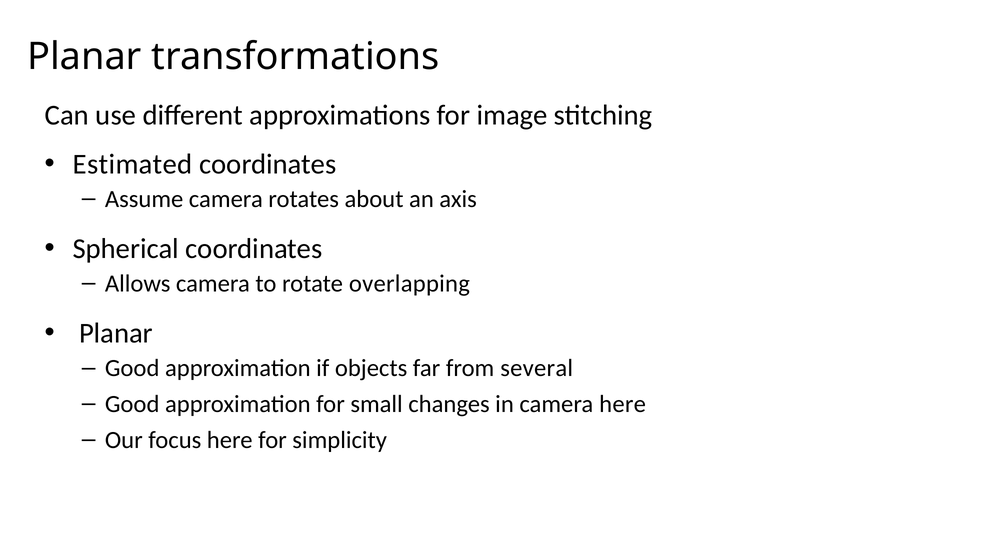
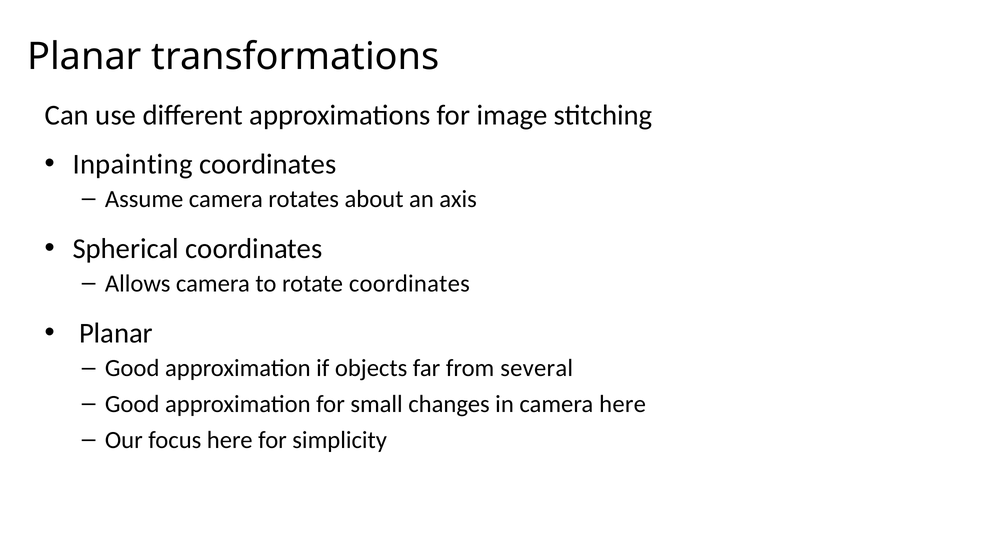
Estimated: Estimated -> Inpainting (133, 164)
rotate overlapping: overlapping -> coordinates (409, 284)
